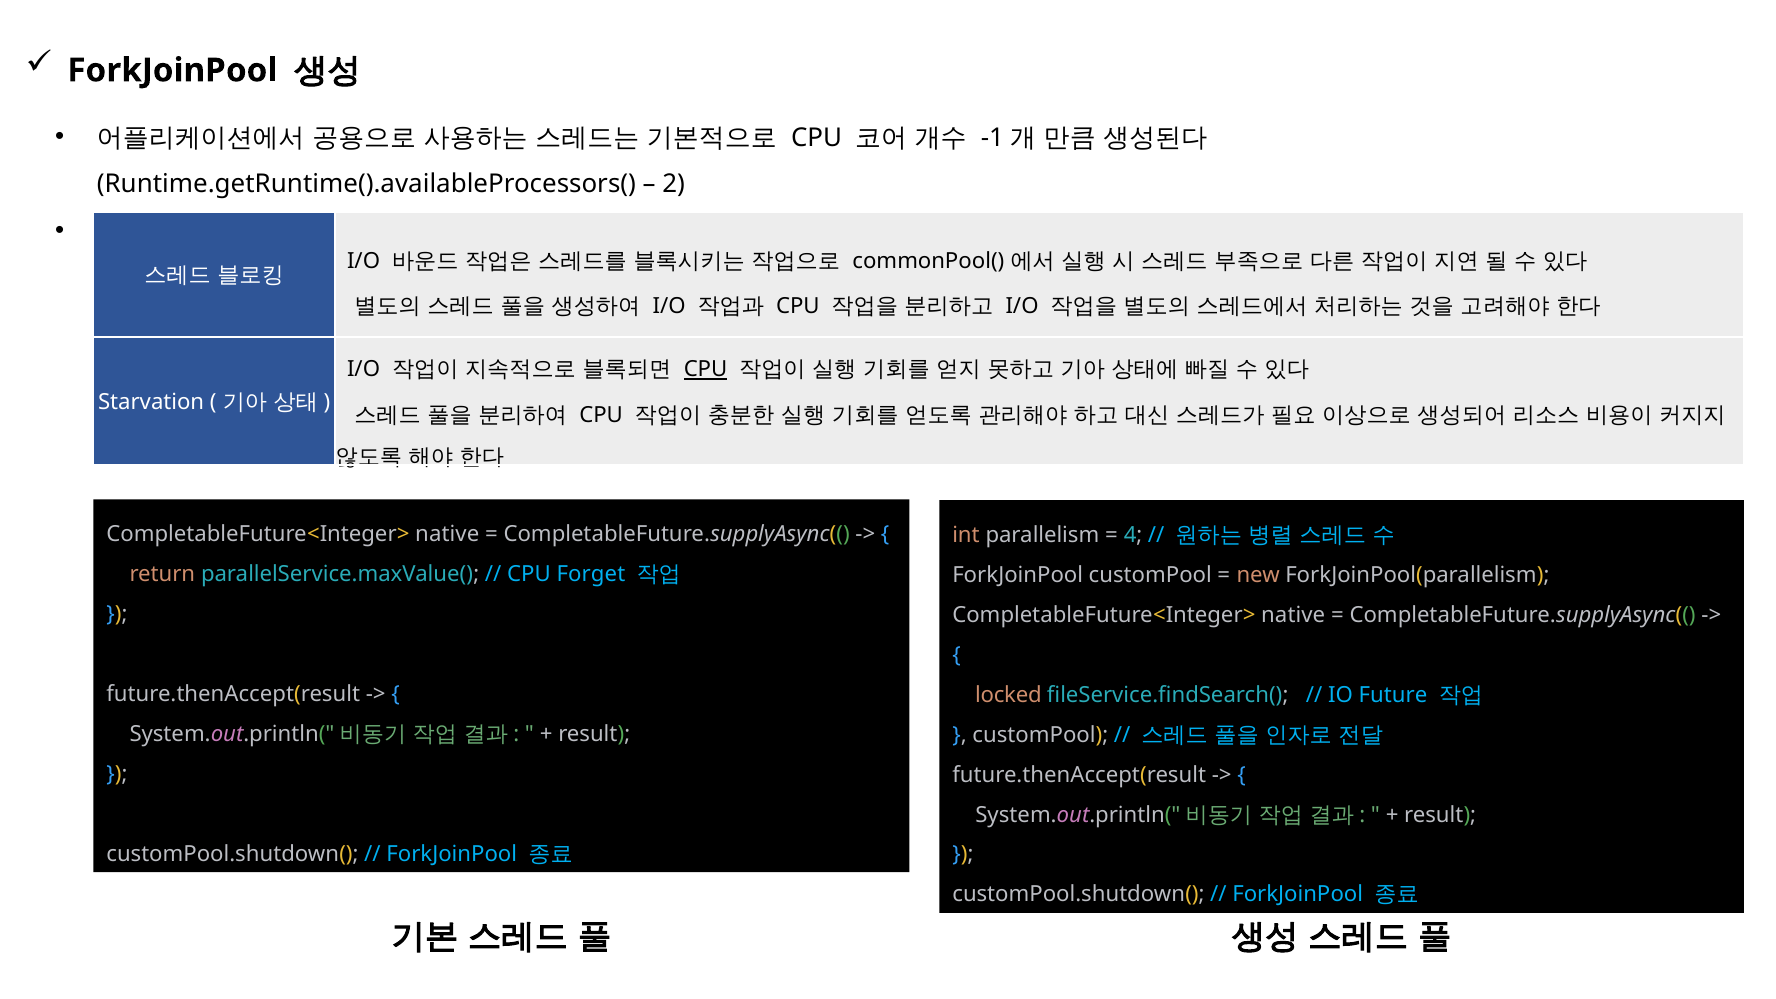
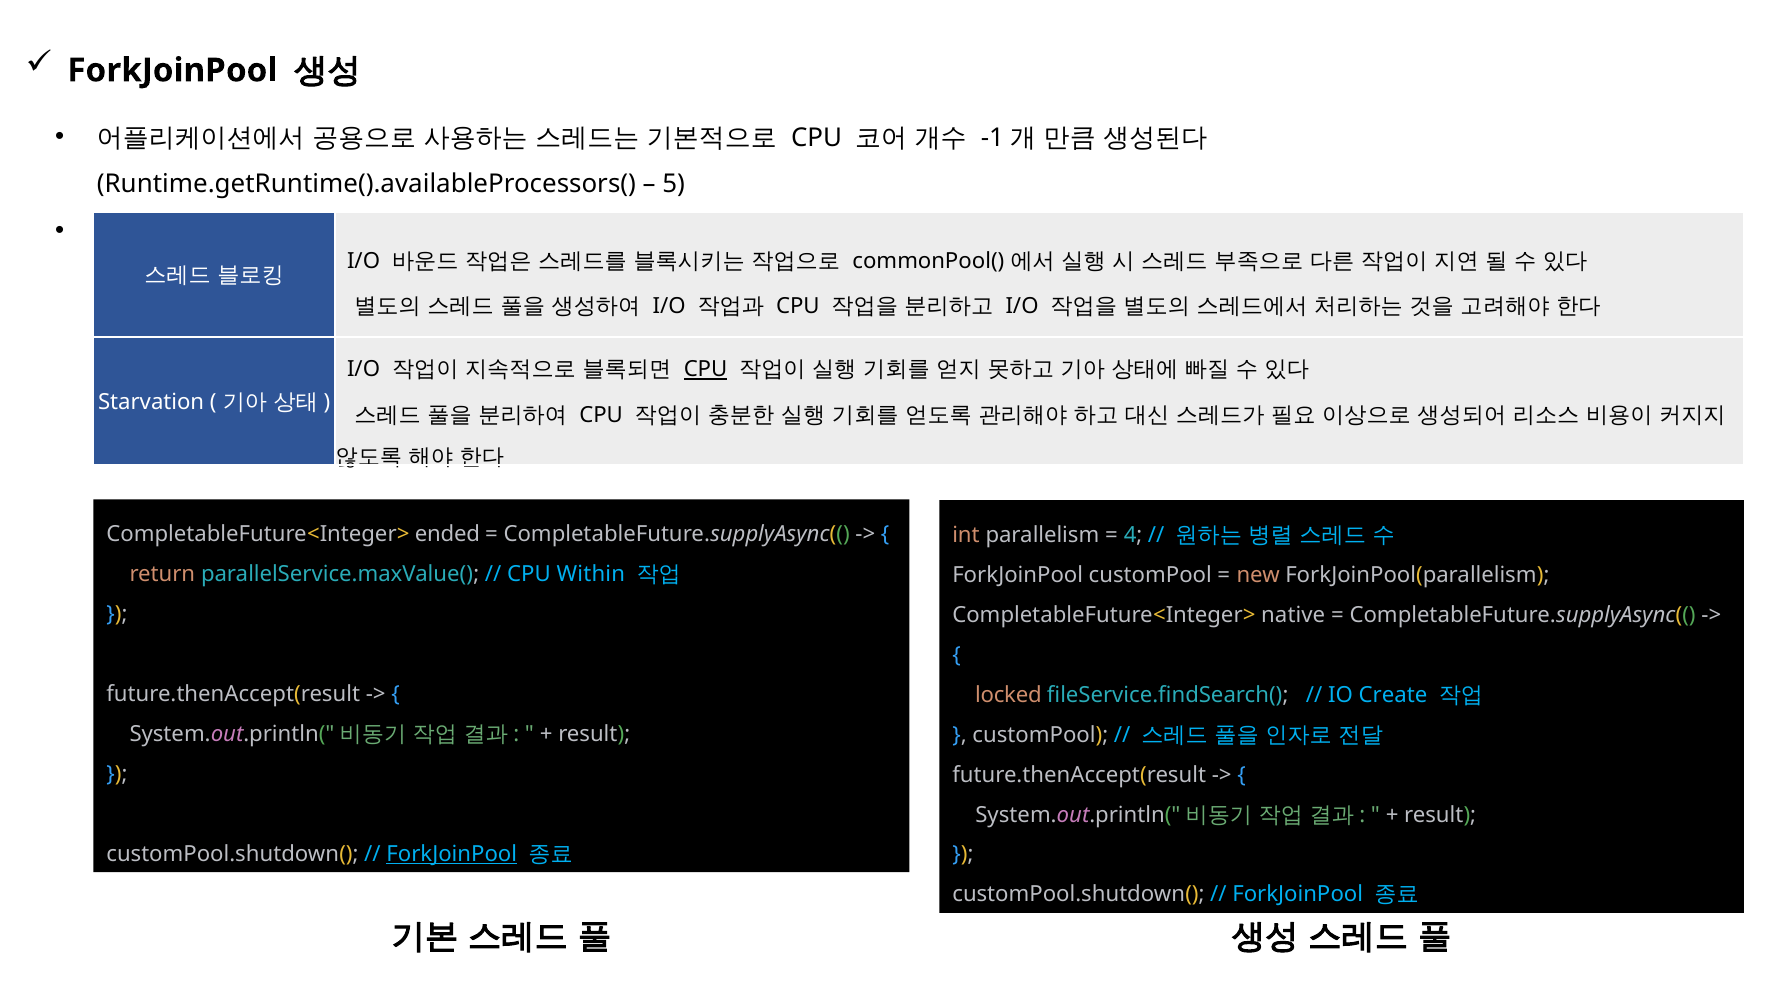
2: 2 -> 5 (674, 184)
native: native -> ended (447, 534)
Forget: Forget -> Within (591, 574)
Future: Future -> Create (1393, 695)
ForkJoinPool underline: none -> present (452, 854)
